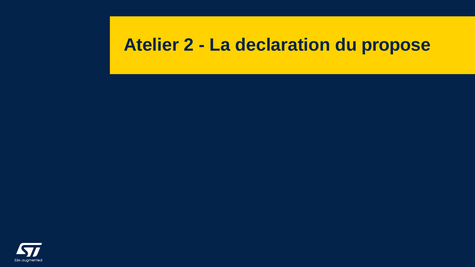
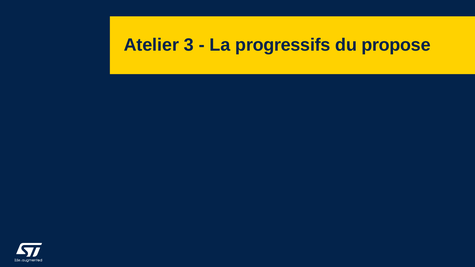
2: 2 -> 3 (189, 45)
declaration: declaration -> progressifs (283, 45)
